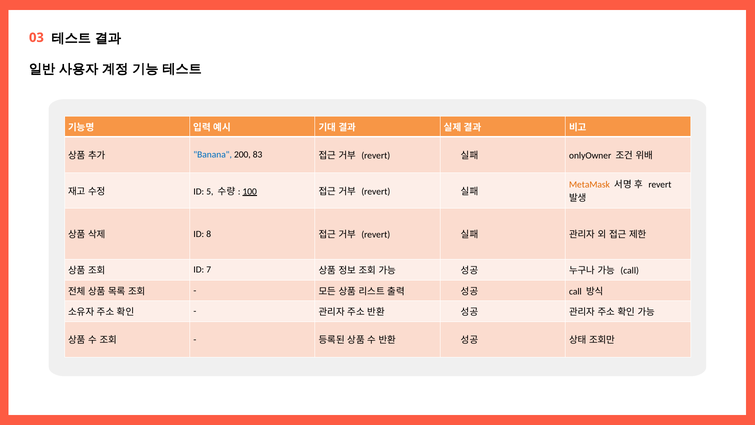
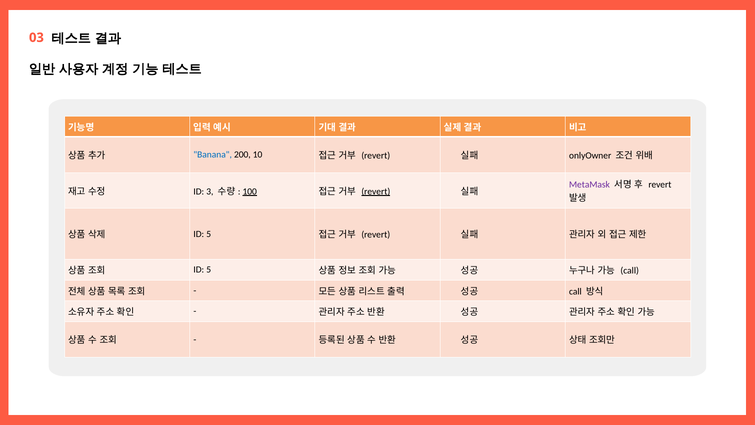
83: 83 -> 10 (258, 155)
MetaMask colour: orange -> purple (589, 184)
5: 5 -> 3 (210, 191)
revert underline: none -> present (376, 191)
8: 8 -> 5 (209, 234)
7: 7 -> 5 (209, 270)
